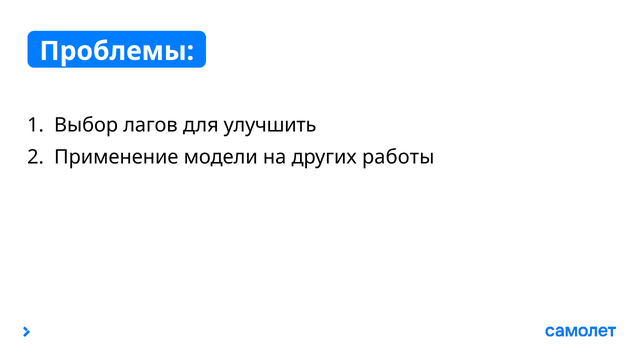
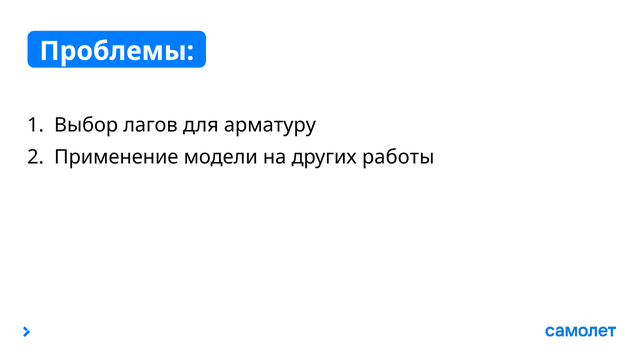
улучшить: улучшить -> арматуру (270, 125)
